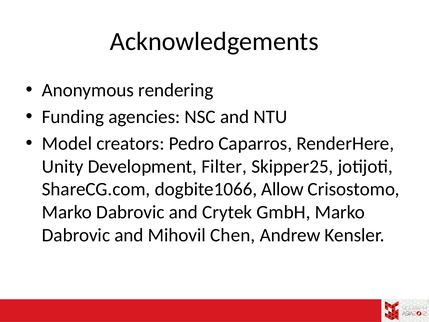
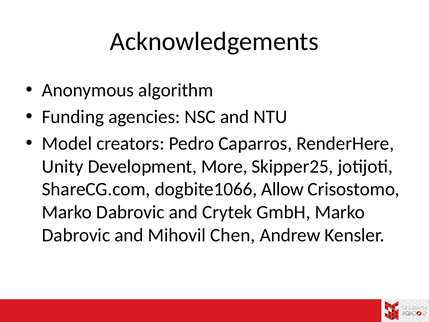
rendering: rendering -> algorithm (176, 90)
Filter: Filter -> More (224, 166)
